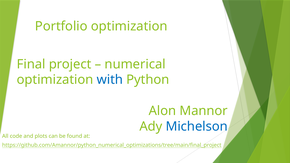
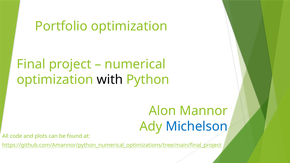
with colour: blue -> black (110, 80)
